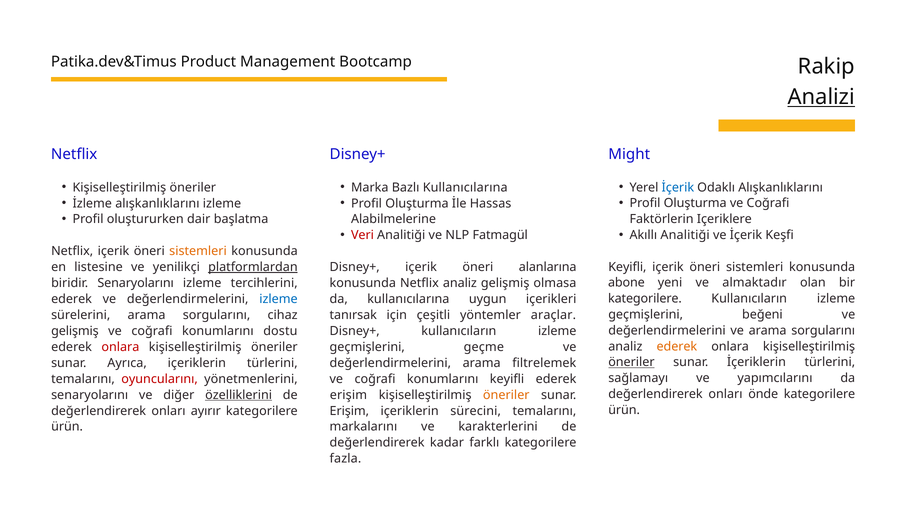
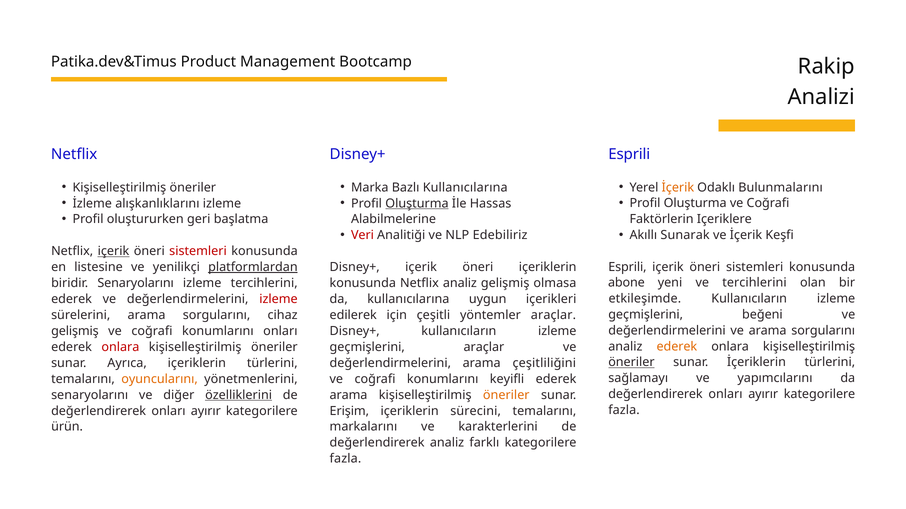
Analizi underline: present -> none (821, 97)
Might: Might -> Esprili (629, 155)
İçerik colour: blue -> orange (678, 188)
Odaklı Alışkanlıklarını: Alışkanlıklarını -> Bulunmalarını (781, 188)
Oluşturma underline: none -> present (417, 204)
dair: dair -> geri (199, 220)
Akıllı Analitiği: Analitiği -> Sunarak (685, 235)
Fatmagül: Fatmagül -> Edebiliriz (500, 236)
içerik underline: none -> present (113, 252)
sistemleri colour: orange -> red (198, 252)
Keyifli: Keyifli -> Esprili (627, 267)
öneri alanlarına: alanlarına -> içeriklerin (548, 268)
ve almaktadır: almaktadır -> tercihlerini (755, 283)
kategorilere: kategorilere -> etkileşimde (645, 299)
izleme colour: blue -> red (278, 299)
tanırsak: tanırsak -> edilerek (353, 315)
konumlarını dostu: dostu -> onları (280, 331)
geçmişlerini geçme: geçme -> araçlar (484, 347)
filtrelemek: filtrelemek -> çeşitliliğini (544, 363)
oyuncularını colour: red -> orange (160, 379)
önde: önde -> ayırır (763, 395)
erişim: erişim -> arama (349, 395)
ürün: ürün -> fazla (624, 411)
değerlendirerek kadar: kadar -> analiz (447, 443)
